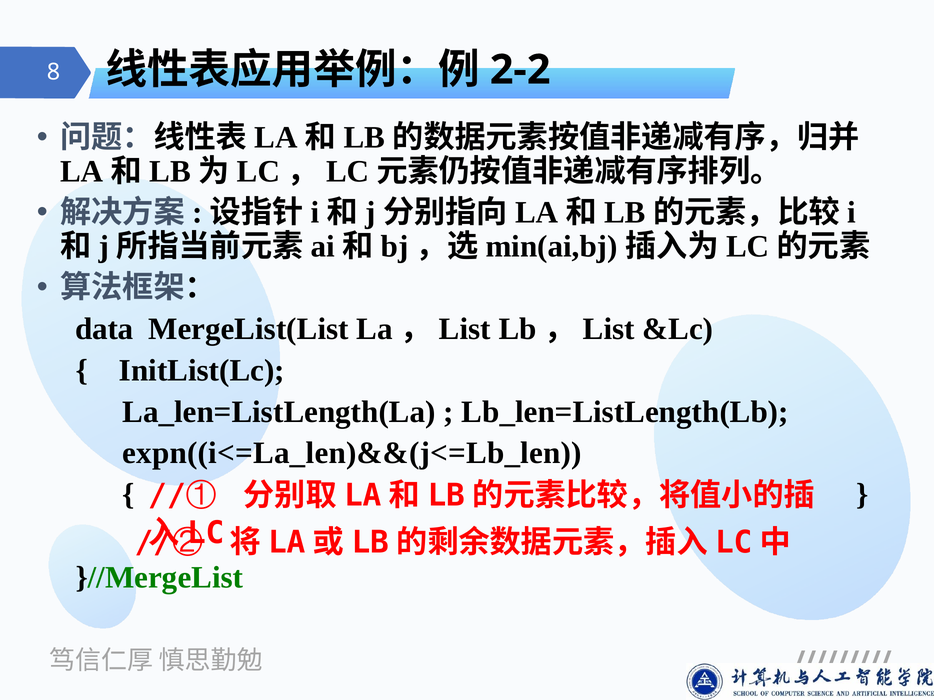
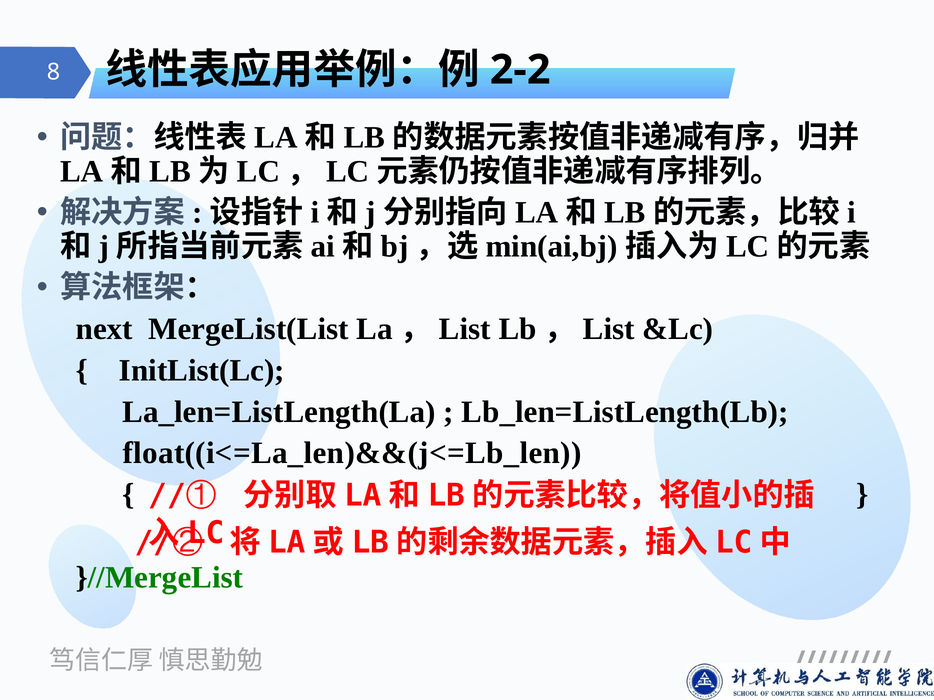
data: data -> next (104, 329)
expn((i<=La_len)&&(j<=Lb_len: expn((i<=La_len)&&(j<=Lb_len -> float((i<=La_len)&&(j<=Lb_len (352, 453)
